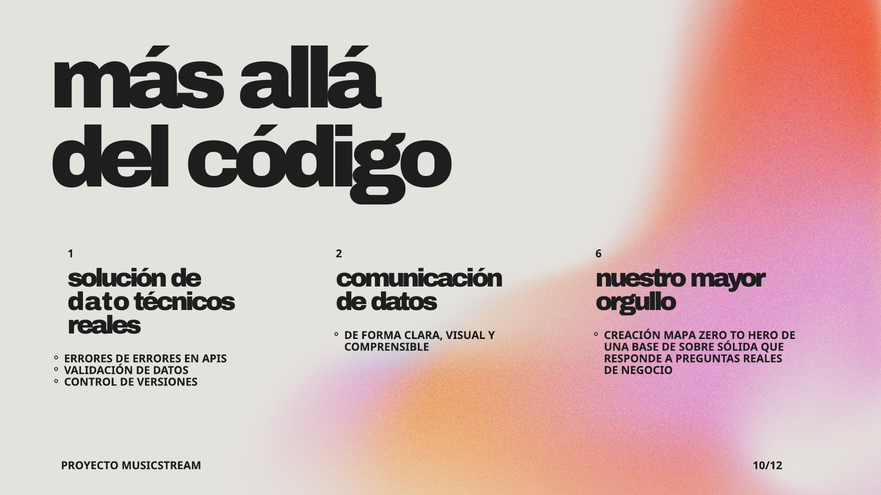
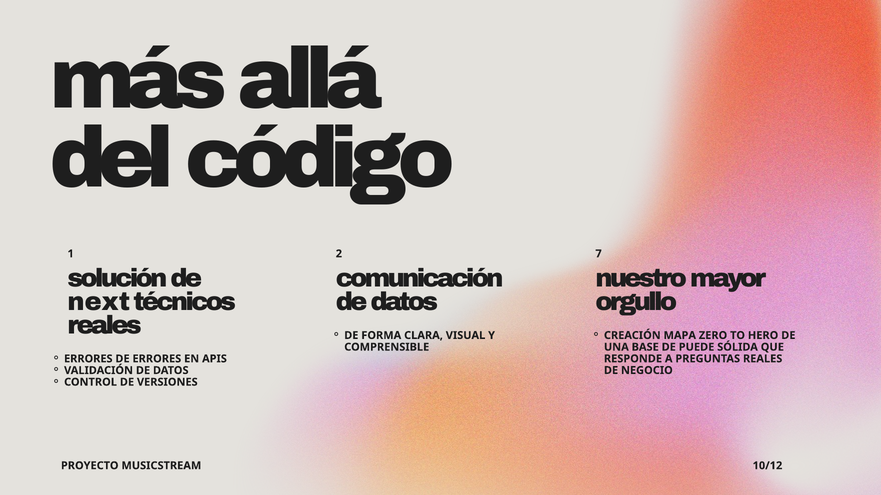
6: 6 -> 7 (599, 254)
dato: dato -> next (99, 302)
SOBRE: SOBRE -> PUEDE (697, 347)
